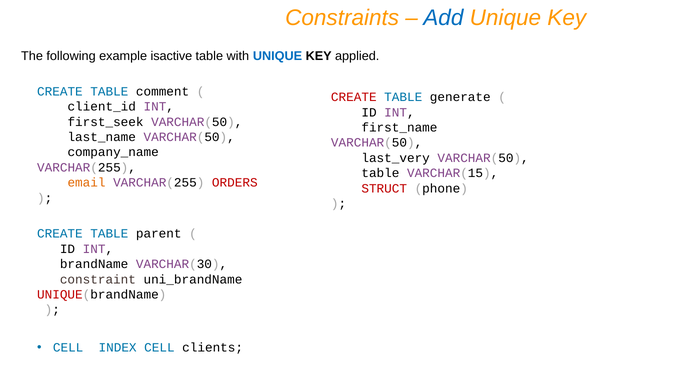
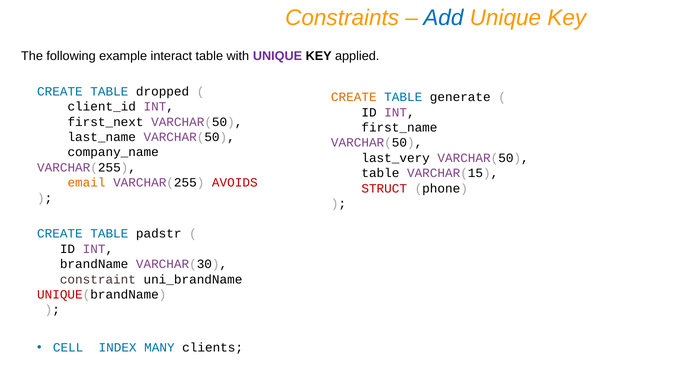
isactive: isactive -> interact (171, 56)
UNIQUE colour: blue -> purple (278, 56)
comment: comment -> dropped (163, 92)
CREATE colour: red -> orange (354, 97)
first_seek: first_seek -> first_next (106, 122)
ORDERS: ORDERS -> AVOIDS (235, 183)
parent: parent -> padstr (159, 234)
INDEX CELL: CELL -> MANY (159, 348)
